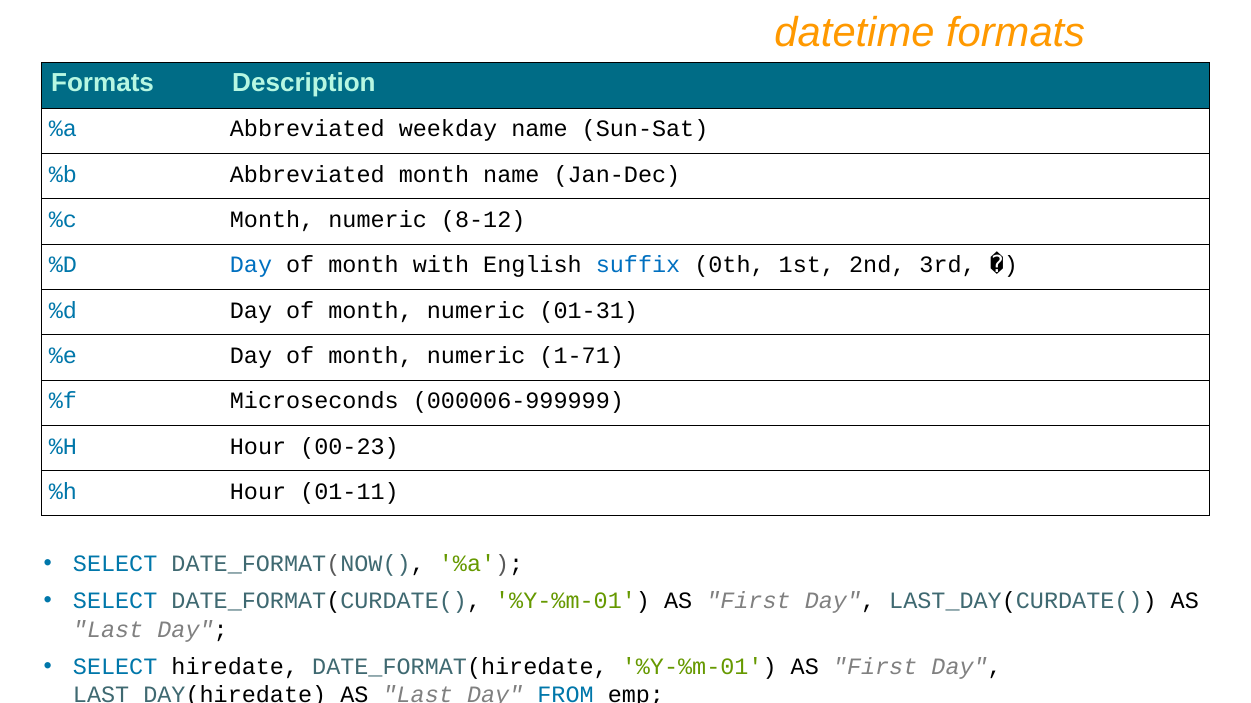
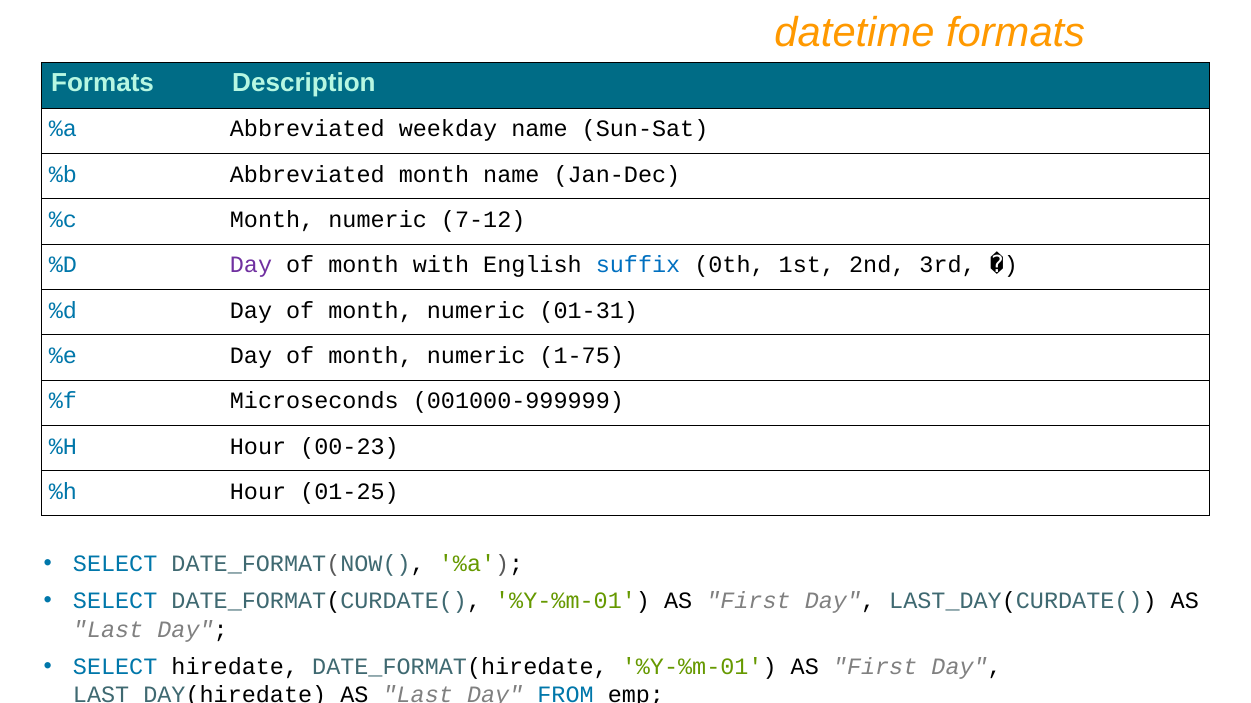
8-12: 8-12 -> 7-12 (483, 220)
Day colour: blue -> purple (251, 265)
1-71: 1-71 -> 1-75 (582, 356)
000006-999999: 000006-999999 -> 001000-999999 (518, 402)
01-11: 01-11 -> 01-25 (349, 492)
